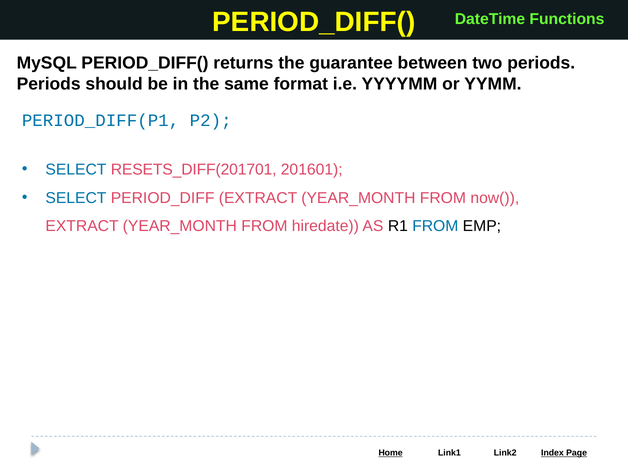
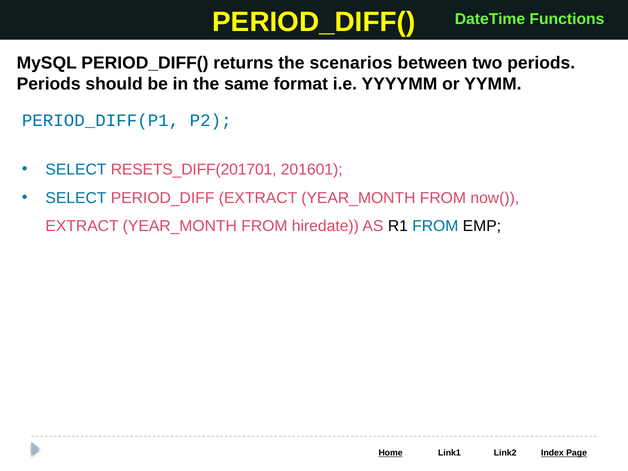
guarantee: guarantee -> scenarios (351, 63)
